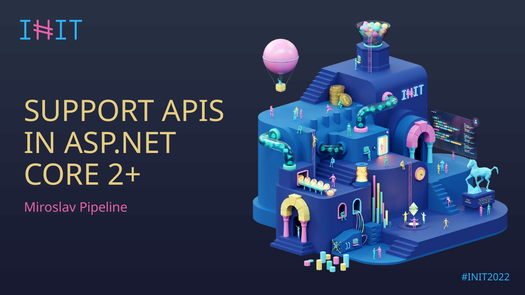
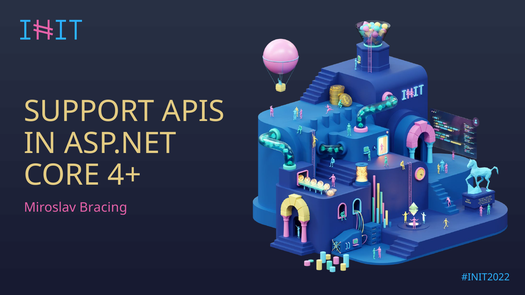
2+: 2+ -> 4+ (124, 175)
Pipeline: Pipeline -> Bracing (103, 208)
